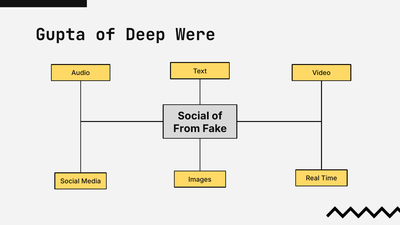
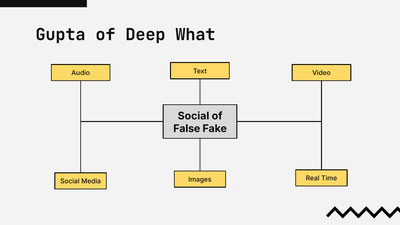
Were: Were -> What (195, 35)
From: From -> False (187, 129)
